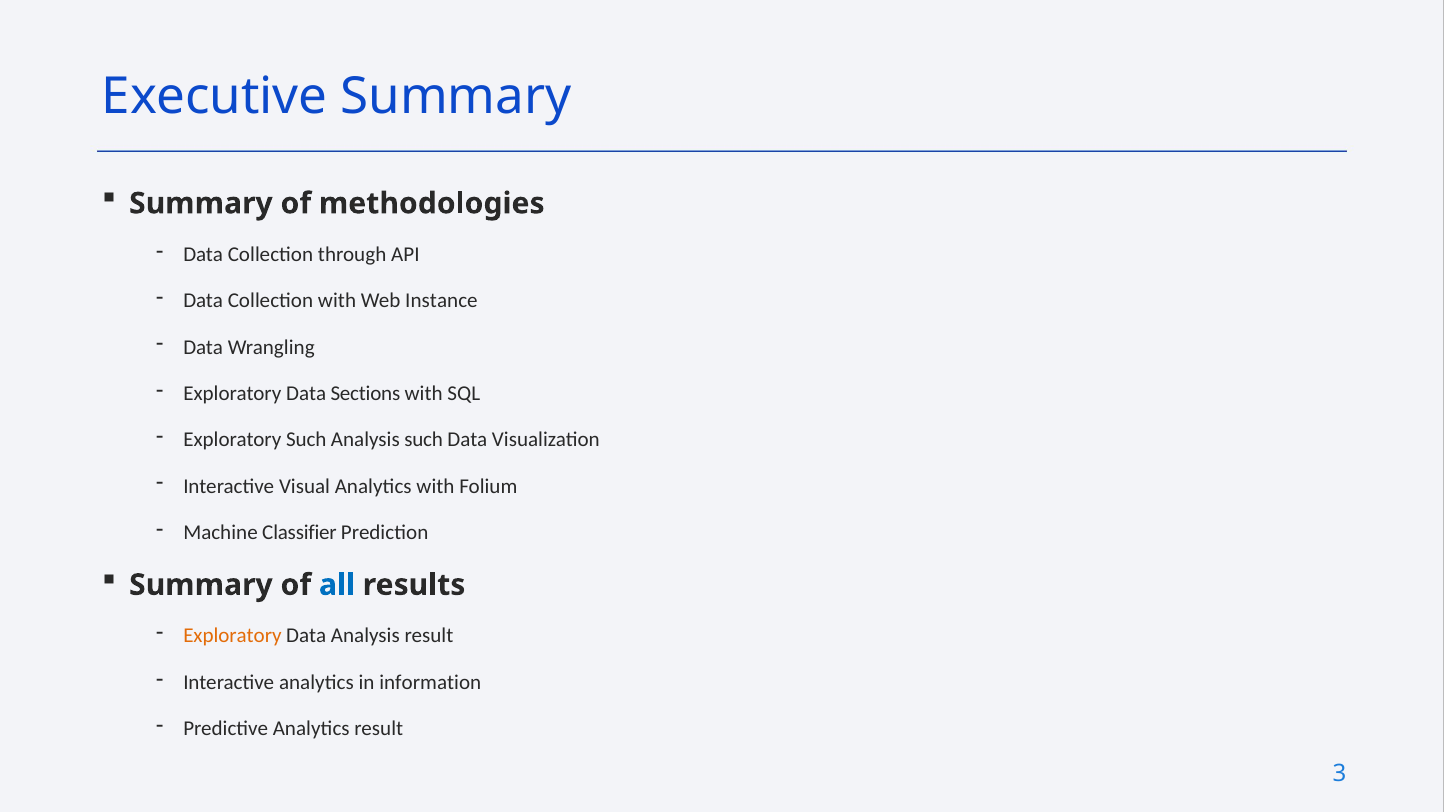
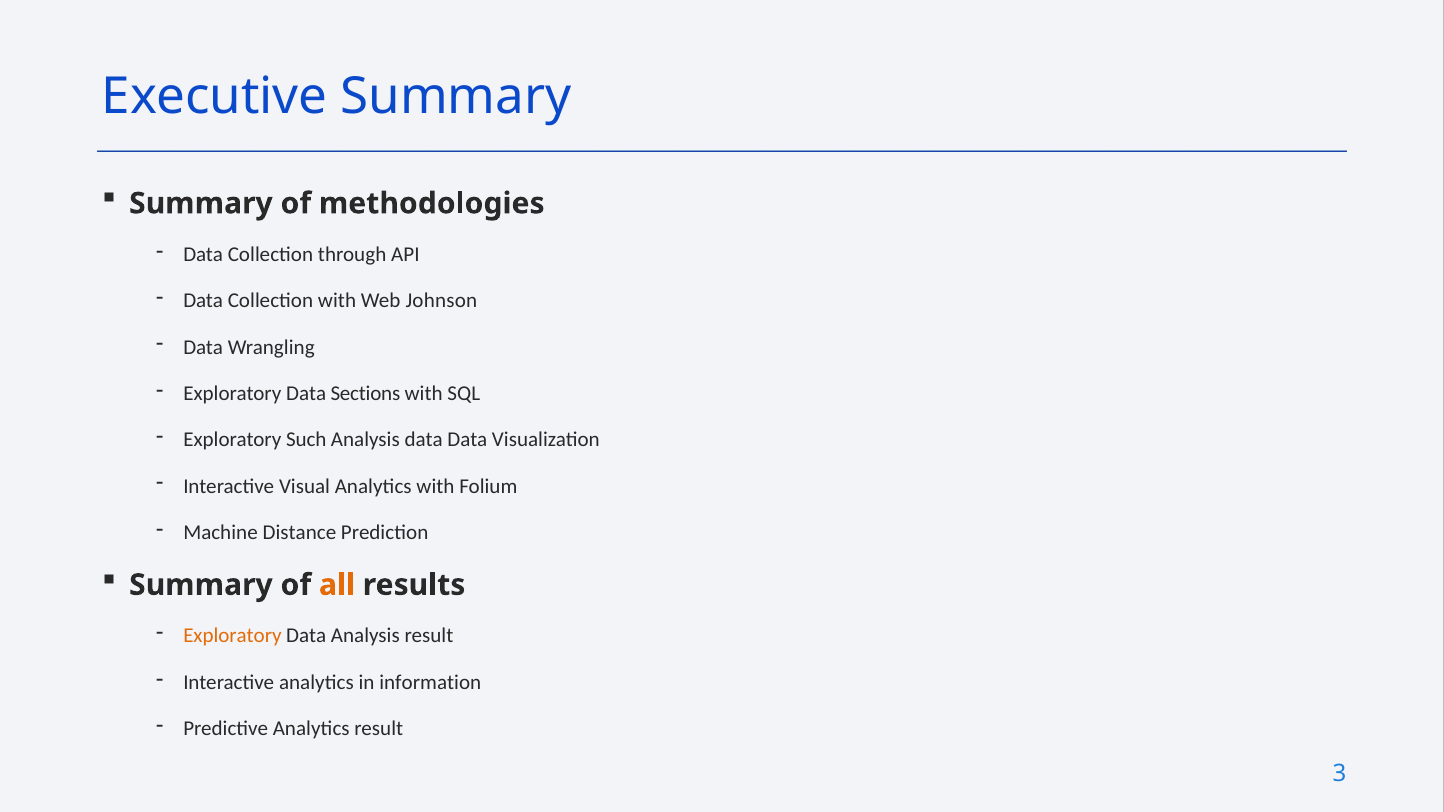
Instance: Instance -> Johnson (441, 301)
Analysis such: such -> data (424, 440)
Classifier: Classifier -> Distance (299, 533)
all colour: blue -> orange (337, 585)
